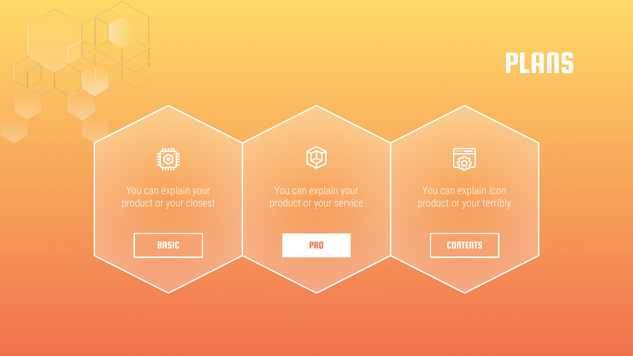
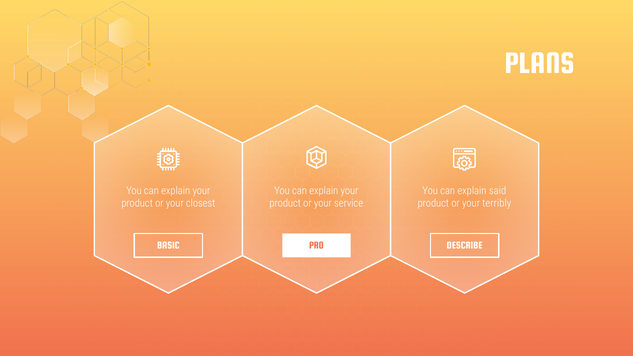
icon: icon -> said (498, 191)
CONTENTS: CONTENTS -> DESCRIBE (465, 245)
